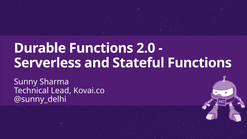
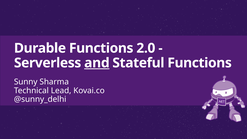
and underline: none -> present (97, 63)
